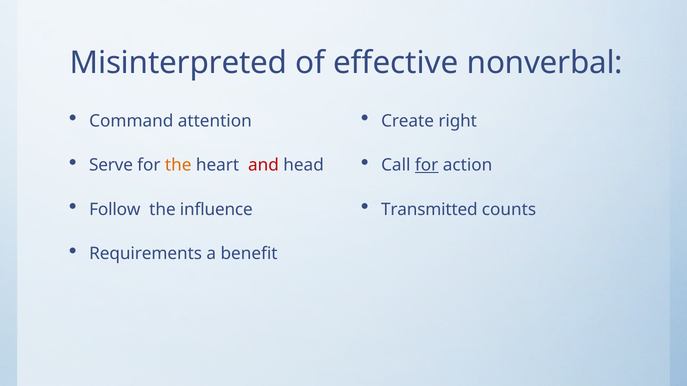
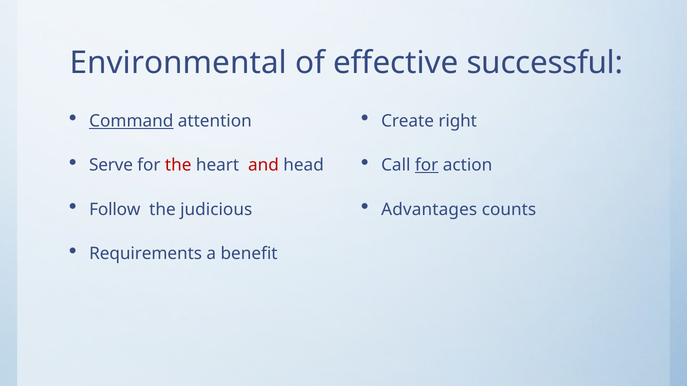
Misinterpreted: Misinterpreted -> Environmental (178, 63)
nonverbal: nonverbal -> successful (545, 63)
Command underline: none -> present (131, 121)
the colour: orange -> red (178, 165)
influence: influence -> judicious (216, 210)
Transmitted: Transmitted -> Advantages (429, 210)
